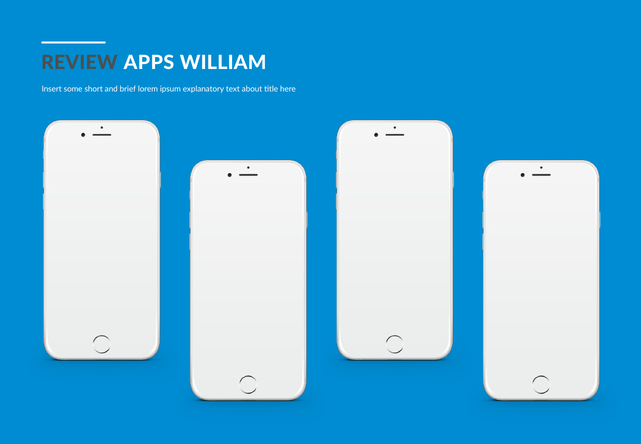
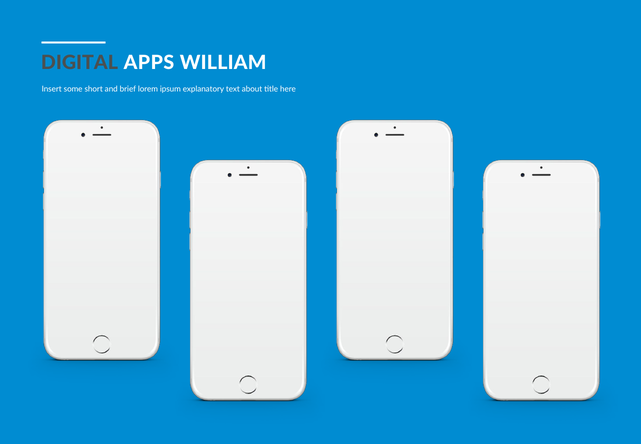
REVIEW: REVIEW -> DIGITAL (79, 63)
